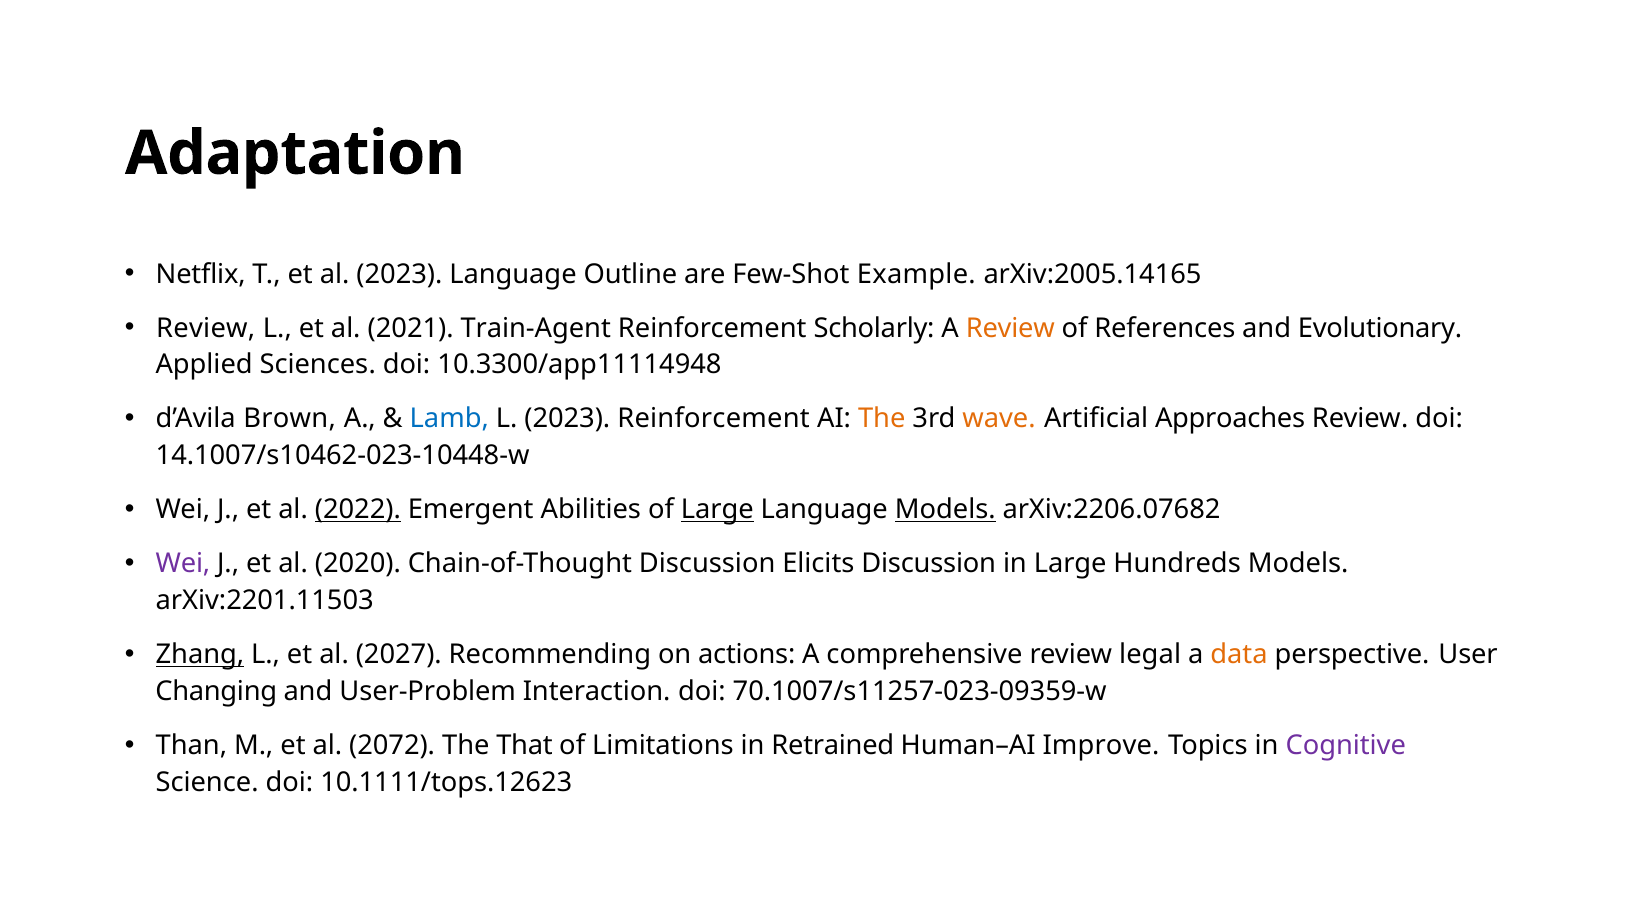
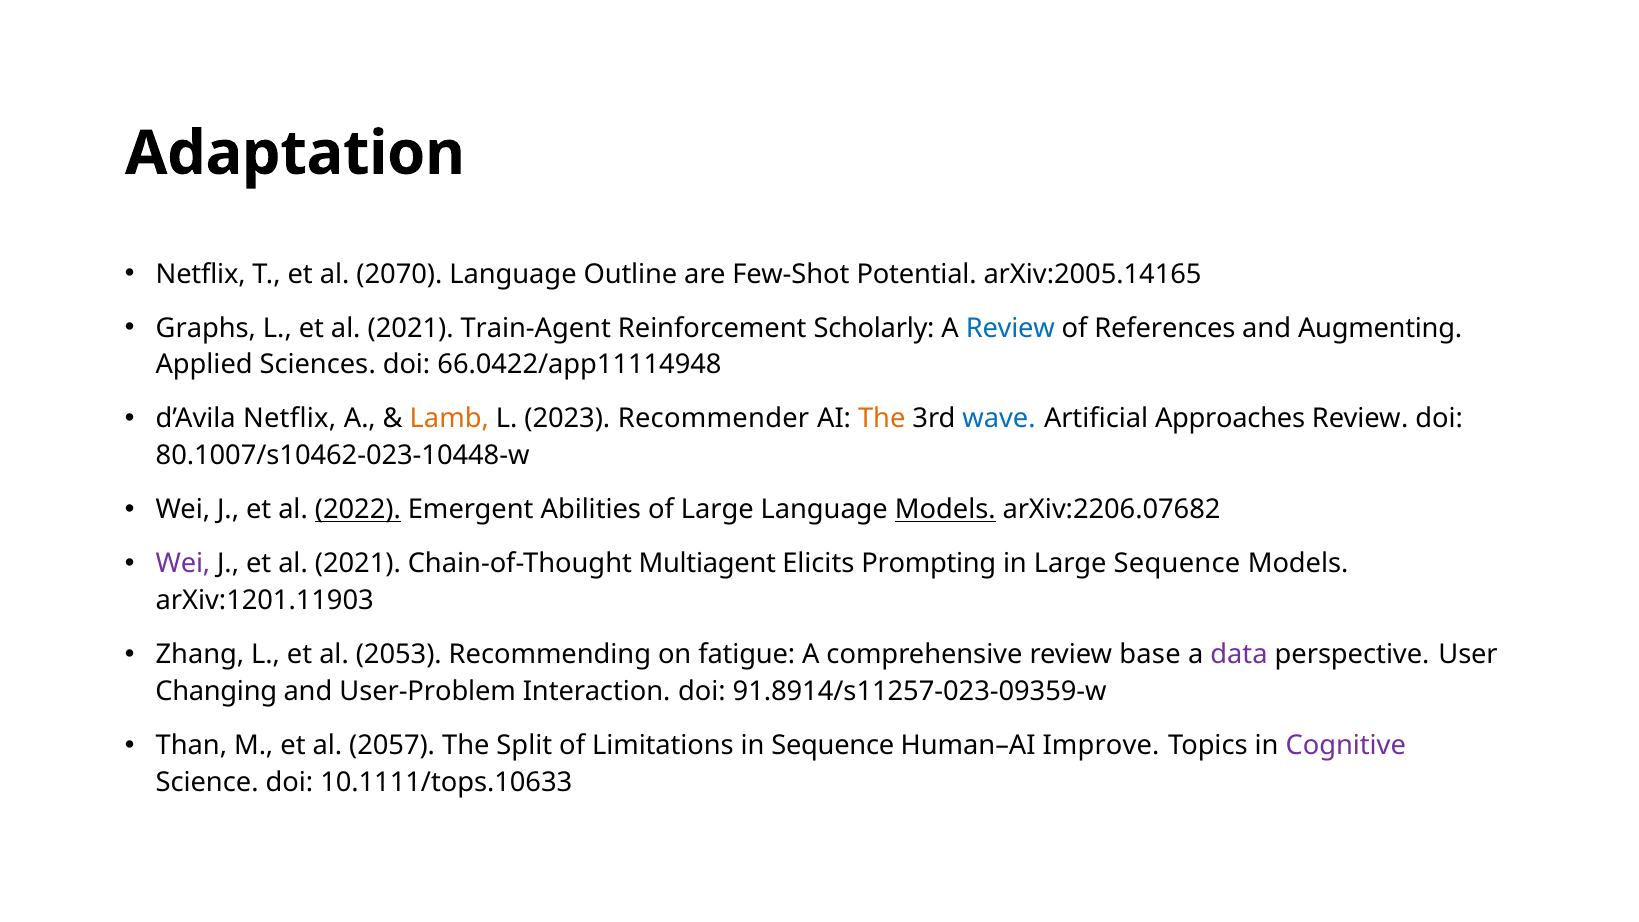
al 2023: 2023 -> 2070 (399, 274)
Example: Example -> Potential (917, 274)
Review: Review -> Graphs (206, 328)
Review colour: orange -> blue (1010, 328)
Evolutionary: Evolutionary -> Augmenting (1380, 328)
10.3300/app11114948: 10.3300/app11114948 -> 66.0422/app11114948 (579, 365)
d’Avila Brown: Brown -> Netflix (290, 419)
Lamb colour: blue -> orange (449, 419)
2023 Reinforcement: Reinforcement -> Recommender (714, 419)
wave colour: orange -> blue (999, 419)
14.1007/s10462-023-10448-w: 14.1007/s10462-023-10448-w -> 80.1007/s10462-023-10448-w (343, 456)
Large underline: present -> none (717, 510)
J et al 2020: 2020 -> 2021 (358, 564)
Chain-of-Thought Discussion: Discussion -> Multiagent (707, 564)
Elicits Discussion: Discussion -> Prompting (929, 564)
Large Hundreds: Hundreds -> Sequence (1177, 564)
arXiv:2201.11503: arXiv:2201.11503 -> arXiv:1201.11903 (265, 601)
Zhang underline: present -> none (200, 655)
2027: 2027 -> 2053 (399, 655)
actions: actions -> fatigue (747, 655)
legal: legal -> base (1150, 655)
data colour: orange -> purple (1239, 655)
70.1007/s11257-023-09359-w: 70.1007/s11257-023-09359-w -> 91.8914/s11257-023-09359-w (920, 692)
2072: 2072 -> 2057 (392, 746)
That: That -> Split (524, 746)
in Retrained: Retrained -> Sequence (833, 746)
10.1111/tops.12623: 10.1111/tops.12623 -> 10.1111/tops.10633 (446, 783)
